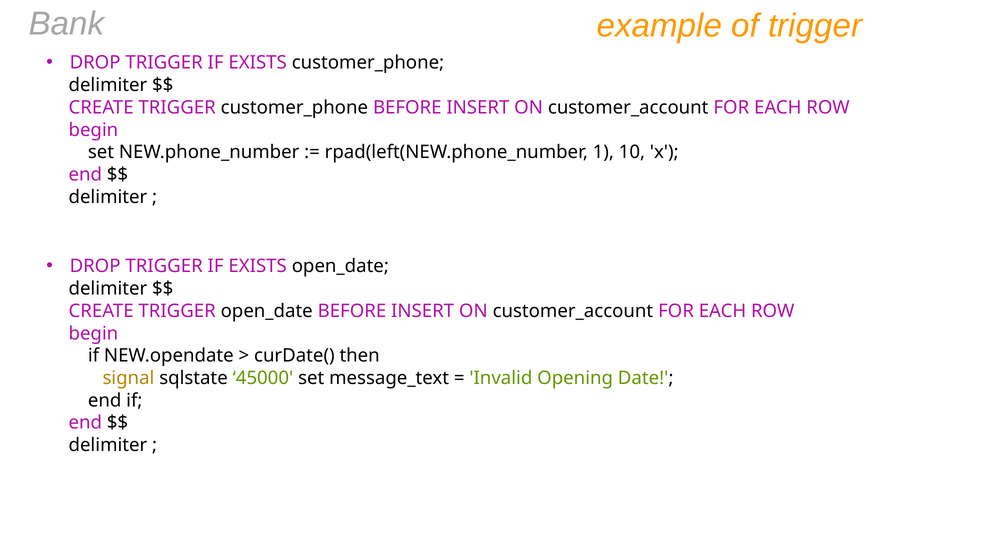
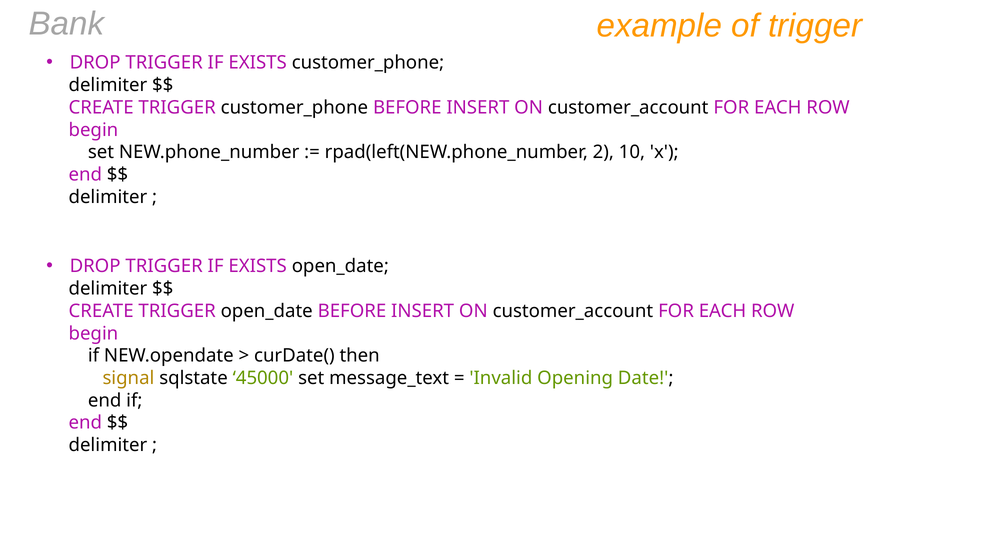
1: 1 -> 2 (603, 152)
